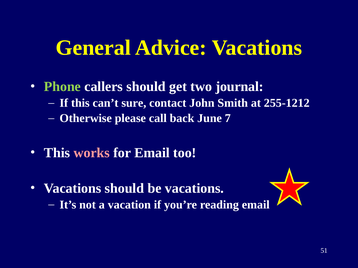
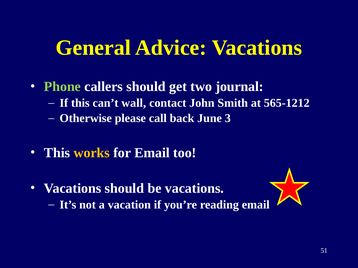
sure: sure -> wall (134, 103)
255-1212: 255-1212 -> 565-1212 (287, 103)
7: 7 -> 3 (228, 118)
works colour: pink -> yellow (92, 153)
